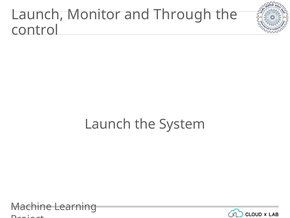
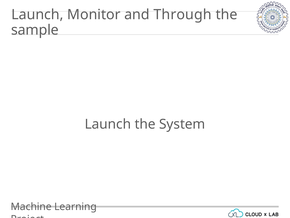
control: control -> sample (35, 30)
